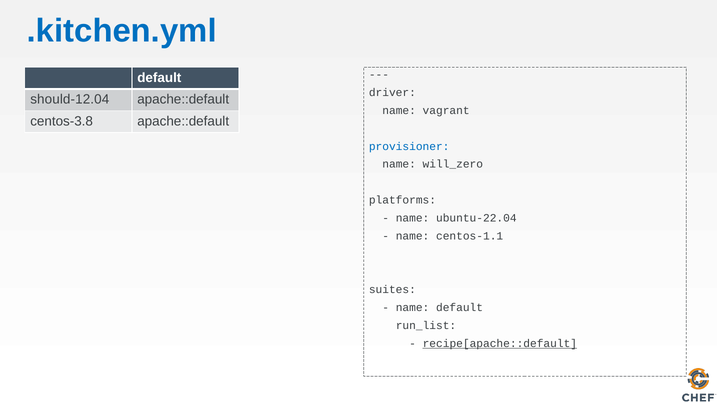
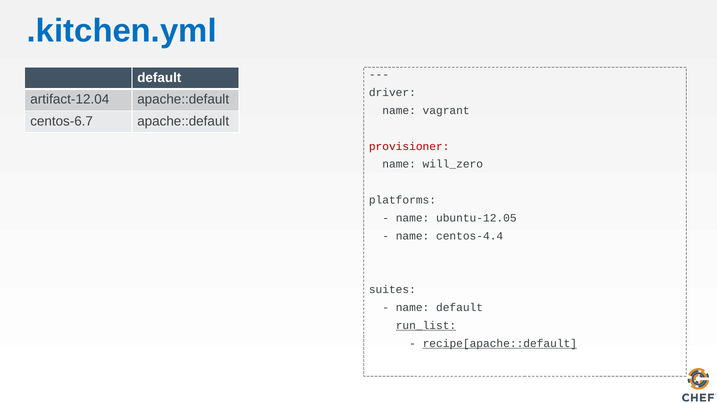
should-12.04: should-12.04 -> artifact-12.04 (70, 99)
centos-3.8: centos-3.8 -> centos-6.7 (62, 121)
provisioner colour: blue -> red (409, 146)
ubuntu-22.04: ubuntu-22.04 -> ubuntu-12.05 (476, 218)
centos-1.1: centos-1.1 -> centos-4.4 (470, 236)
run_list underline: none -> present (426, 326)
